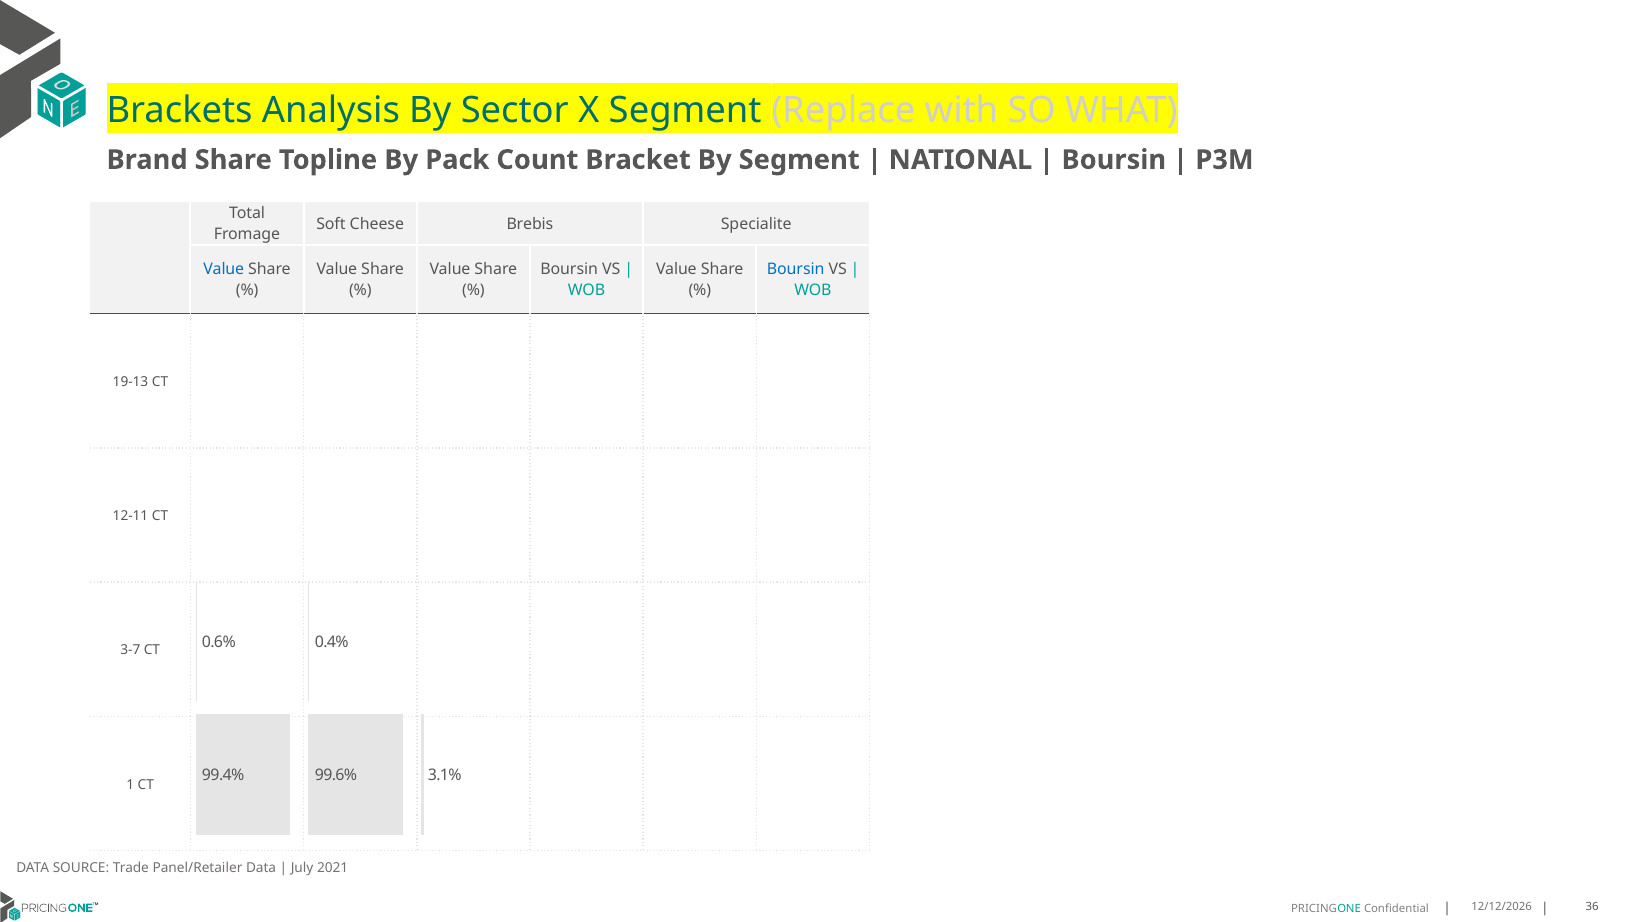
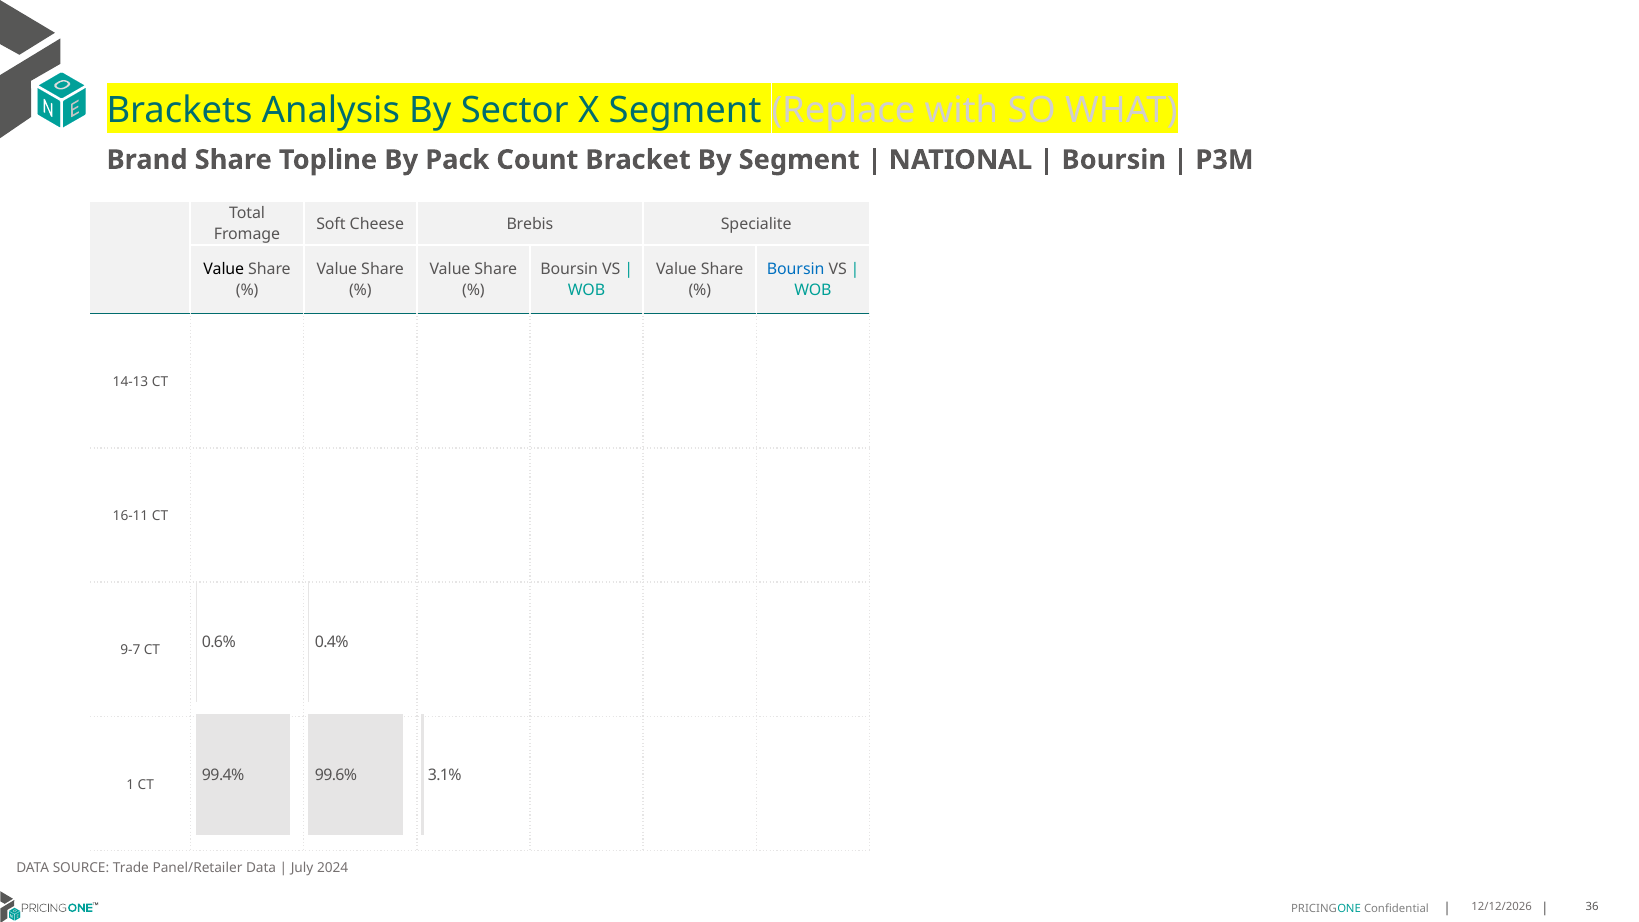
Value colour: blue -> black (224, 269)
19-13: 19-13 -> 14-13 (130, 382)
12-11: 12-11 -> 16-11 (130, 516)
3-7: 3-7 -> 9-7 (130, 650)
2021: 2021 -> 2024 (333, 868)
